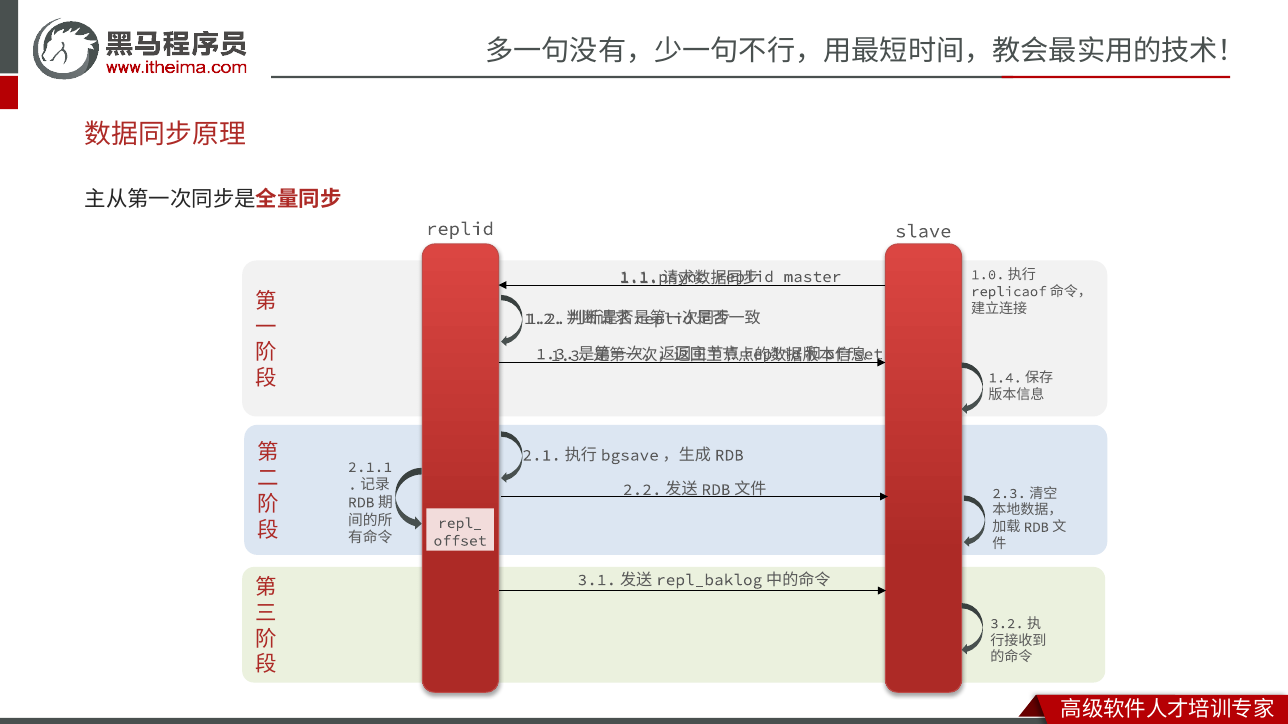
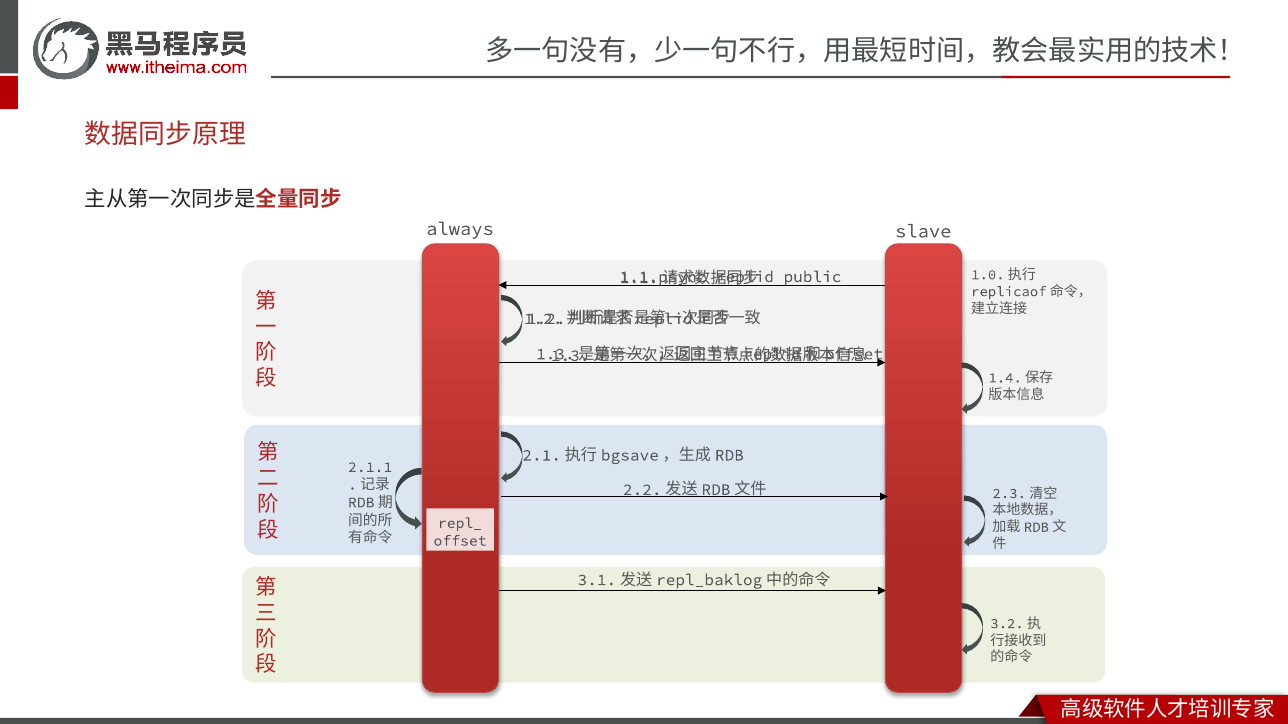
replid: replid -> always (460, 229)
master: master -> public (813, 277)
